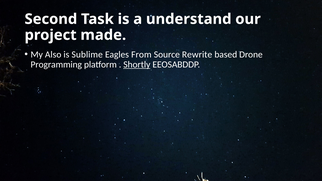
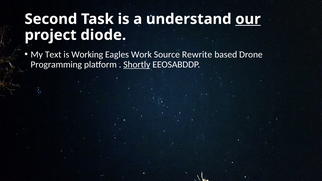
our underline: none -> present (248, 19)
made: made -> diode (103, 35)
Also: Also -> Text (53, 54)
Sublime: Sublime -> Working (87, 54)
From: From -> Work (141, 54)
